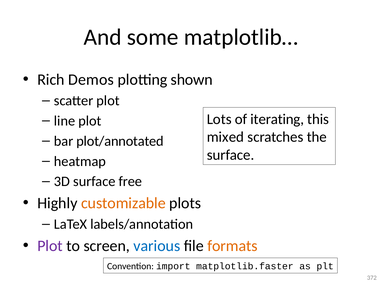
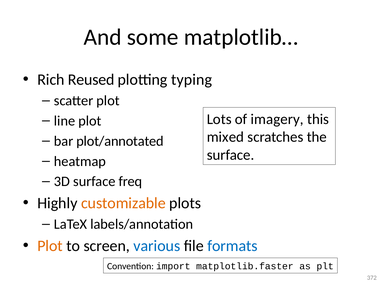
Demos: Demos -> Reused (91, 79)
shown: shown -> typing (192, 79)
iterating: iterating -> imagery (277, 119)
free: free -> freq (130, 181)
Plot colour: purple -> orange (50, 246)
formats colour: orange -> blue (232, 246)
